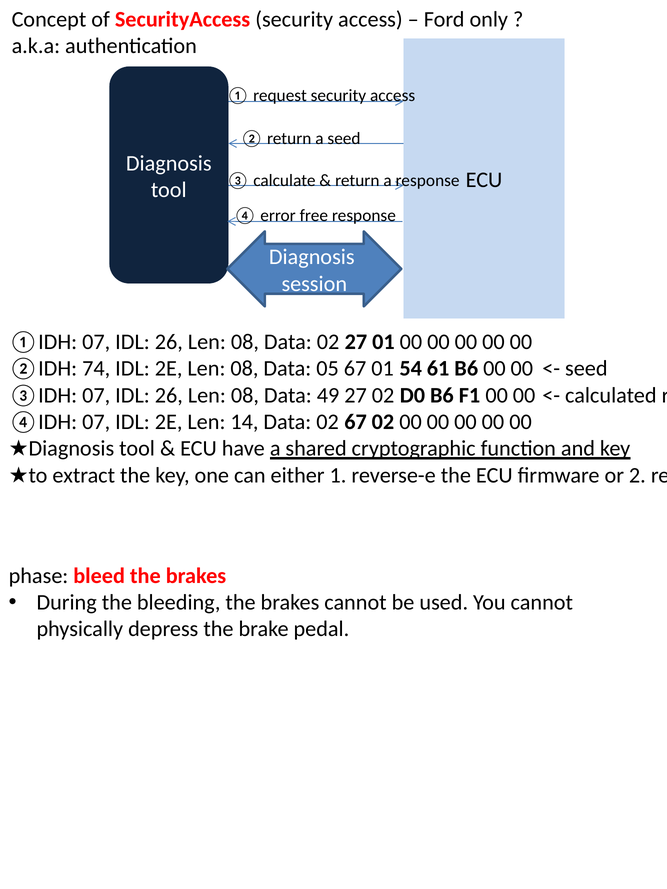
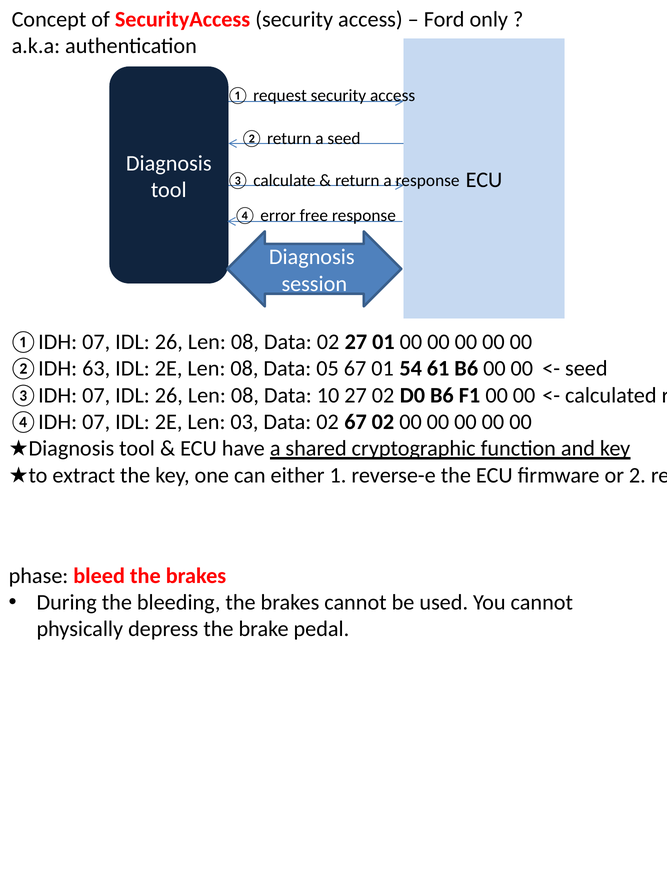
74: 74 -> 63 (96, 369)
49: 49 -> 10 (328, 395)
14: 14 -> 03 (244, 422)
